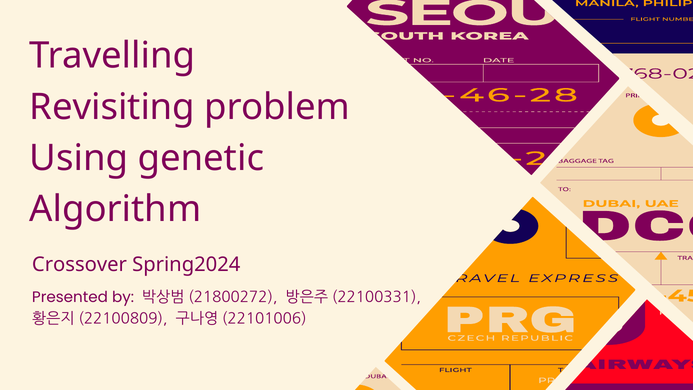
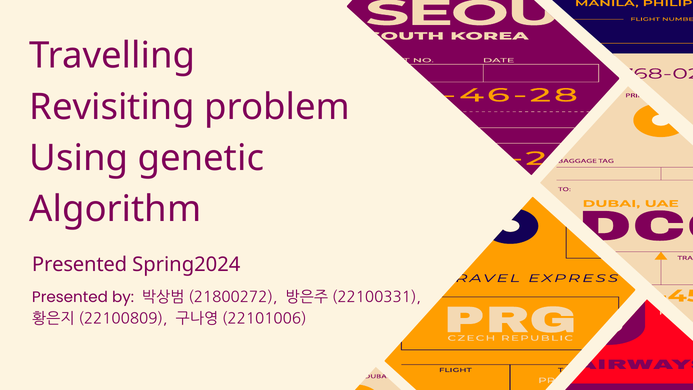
Crossover: Crossover -> Presented (80, 264)
